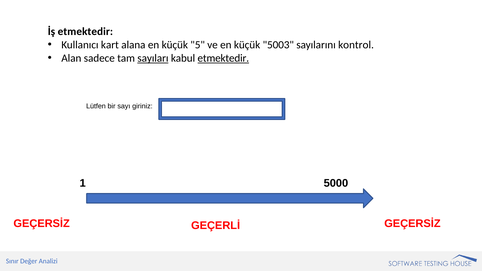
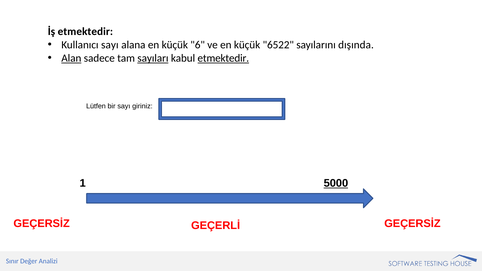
Kullanıcı kart: kart -> sayı (110, 45)
5: 5 -> 6 (198, 45)
5003: 5003 -> 6522 (278, 45)
kontrol: kontrol -> dışında (356, 45)
Alan underline: none -> present (71, 58)
5000 underline: none -> present (336, 183)
